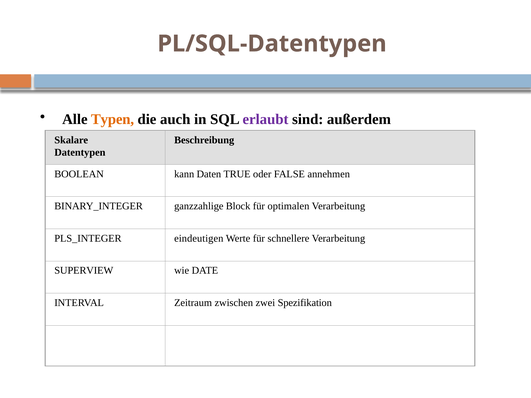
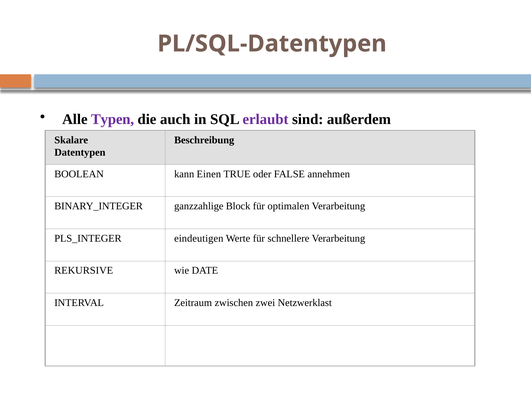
Typen colour: orange -> purple (113, 119)
Daten: Daten -> Einen (209, 174)
SUPERVIEW: SUPERVIEW -> REKURSIVE (84, 271)
Spezifikation: Spezifikation -> Netzwerklast (305, 303)
